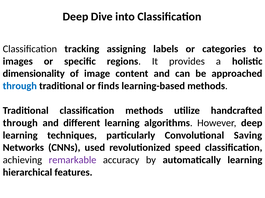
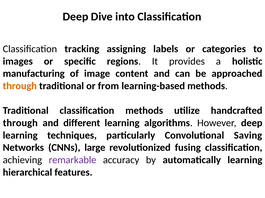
dimensionality: dimensionality -> manufacturing (34, 74)
through colour: blue -> orange (20, 86)
finds: finds -> from (108, 86)
used: used -> large (95, 148)
speed: speed -> fusing (188, 148)
